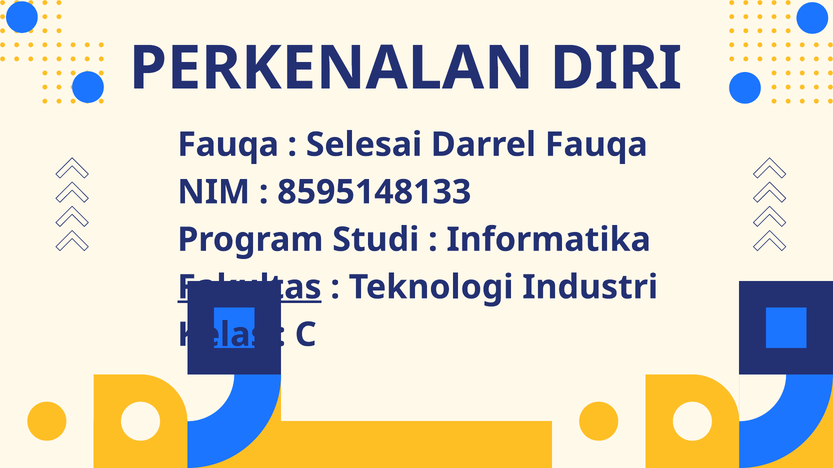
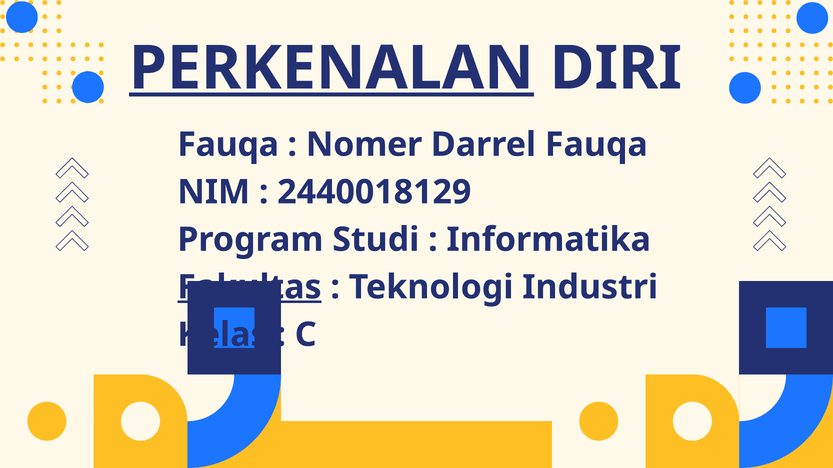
PERKENALAN underline: none -> present (331, 68)
Selesai: Selesai -> Nomer (364, 145)
8595148133: 8595148133 -> 2440018129 (374, 192)
